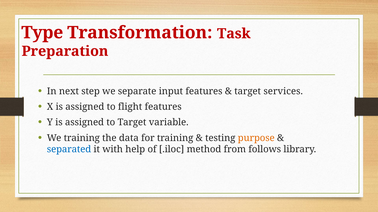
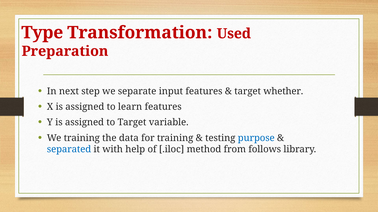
Task: Task -> Used (234, 34)
services: services -> whether (283, 92)
flight: flight -> learn (130, 107)
purpose colour: orange -> blue (256, 138)
